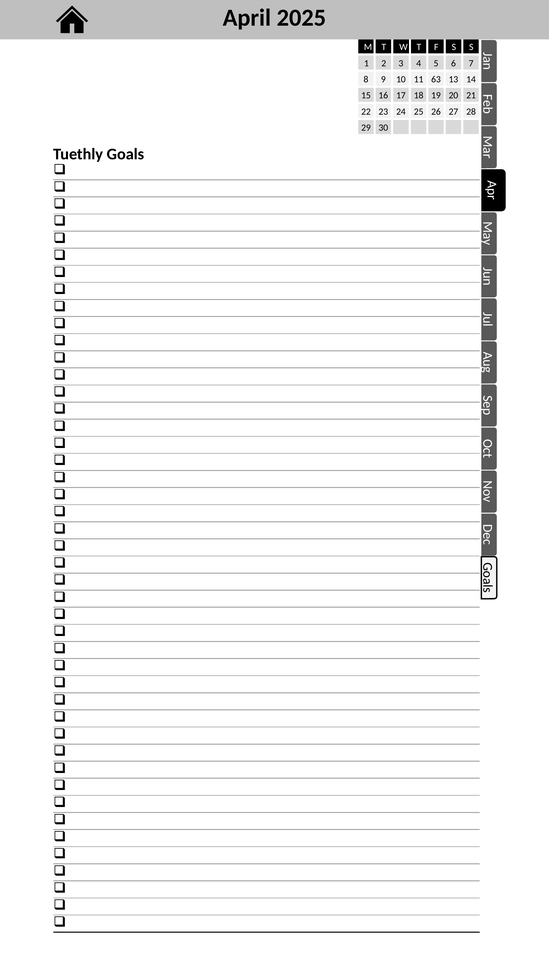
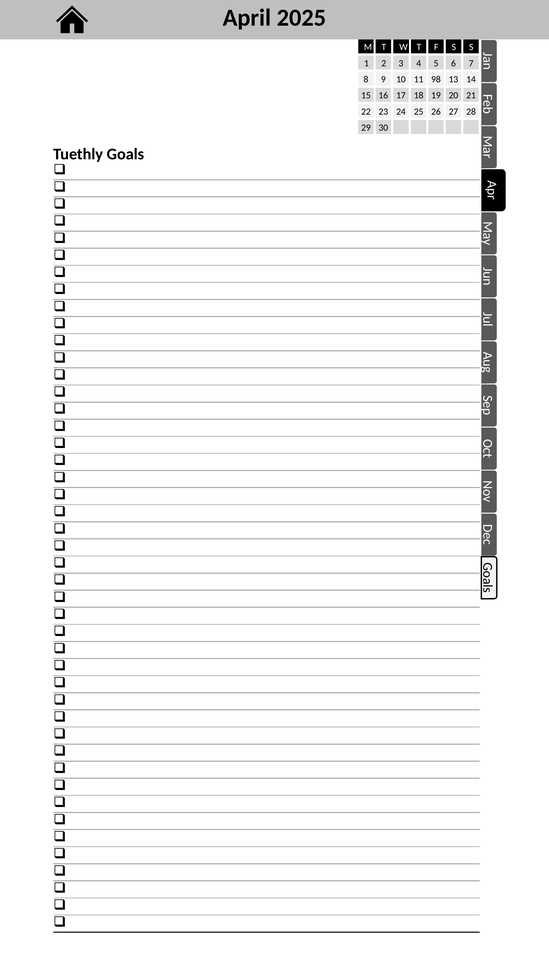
63: 63 -> 98 (436, 79)
